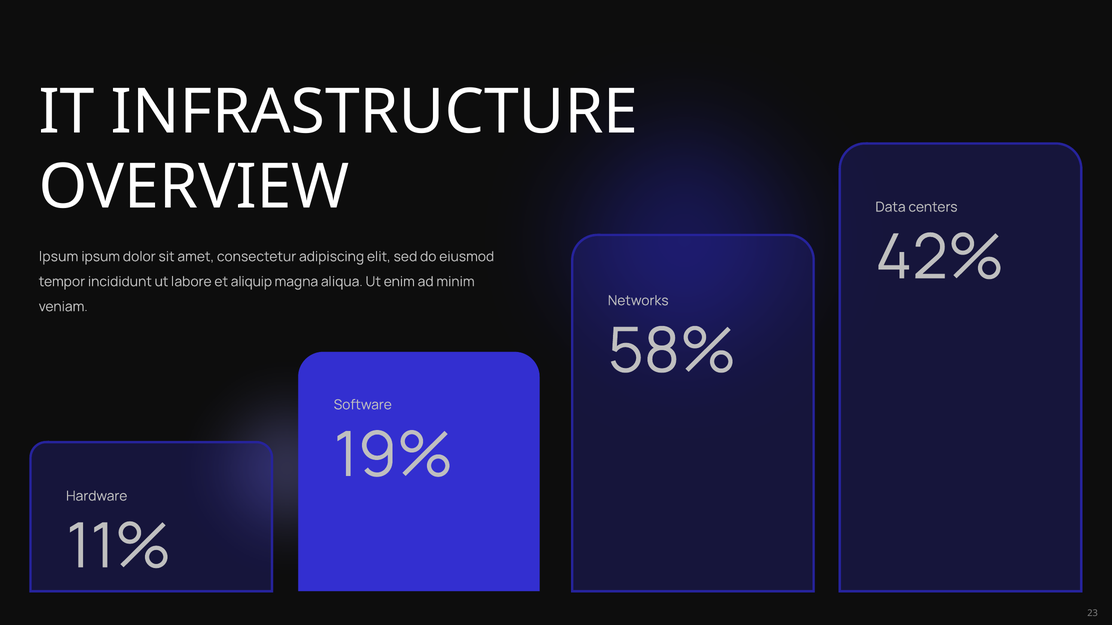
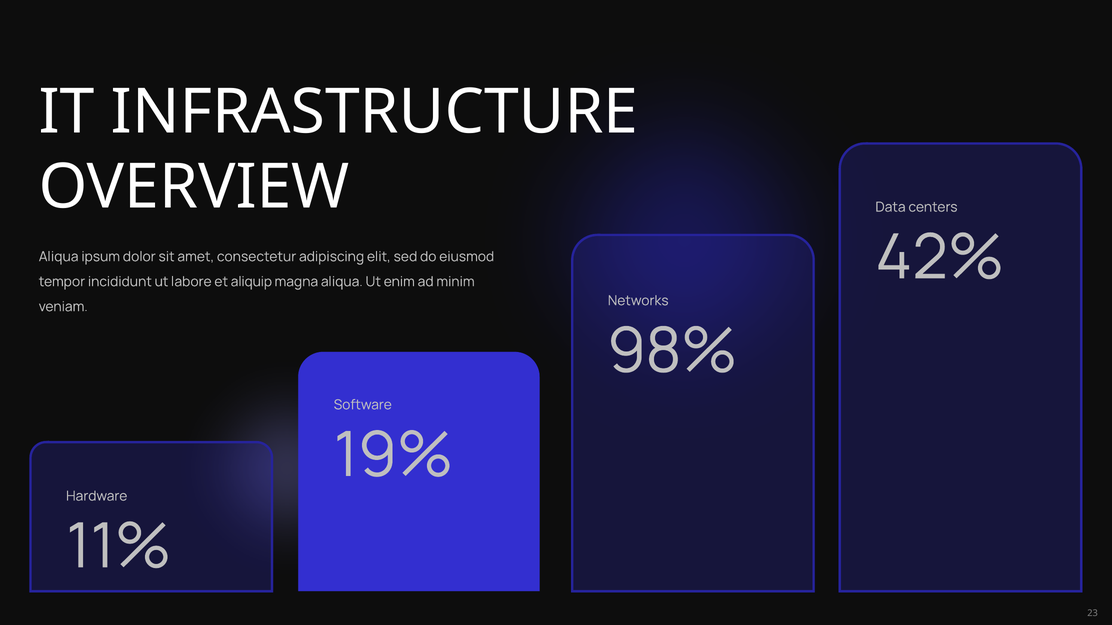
Ipsum: Ipsum -> Aliqua (59, 257)
58%: 58% -> 98% (672, 351)
